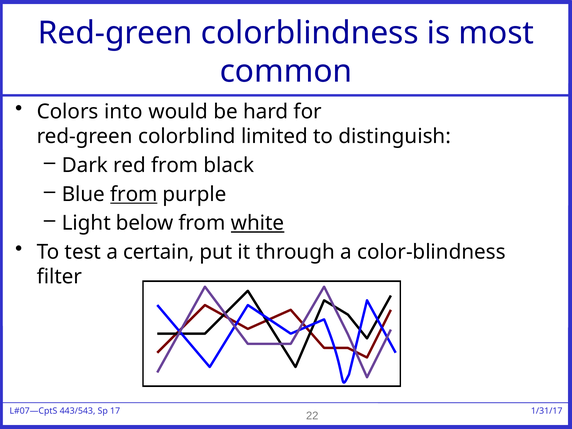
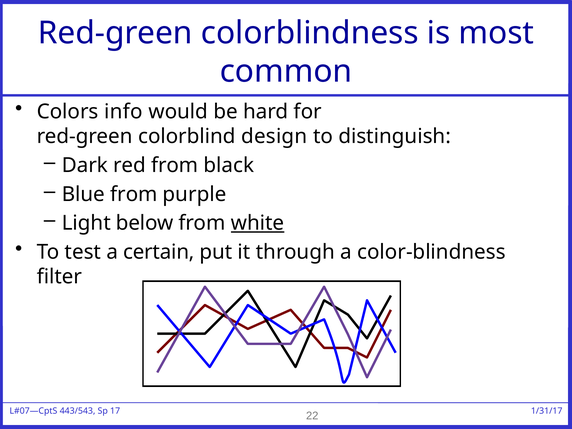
into: into -> info (123, 112)
limited: limited -> design (274, 137)
from underline: present -> none (134, 194)
